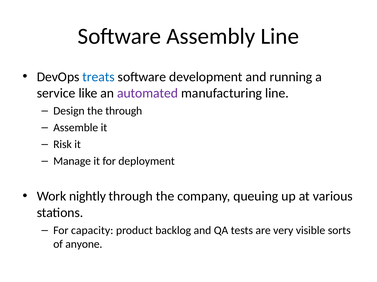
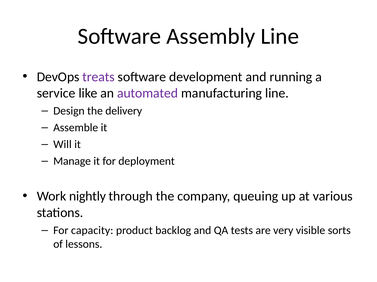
treats colour: blue -> purple (99, 77)
the through: through -> delivery (124, 111)
Risk: Risk -> Will (62, 145)
anyone: anyone -> lessons (84, 245)
